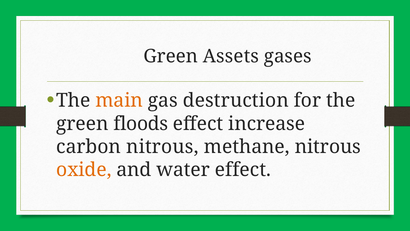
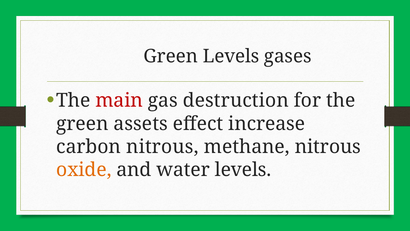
Green Assets: Assets -> Levels (231, 56)
main colour: orange -> red (119, 100)
floods: floods -> assets (141, 123)
water effect: effect -> levels (243, 170)
